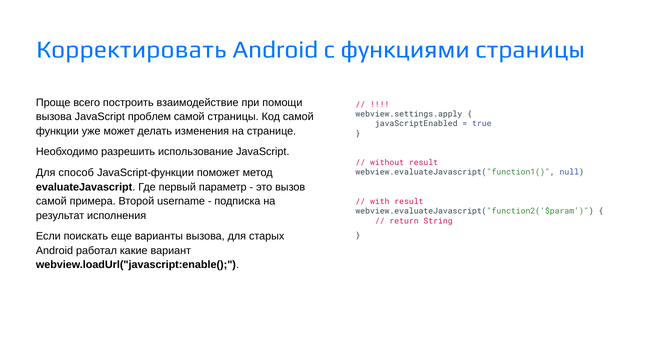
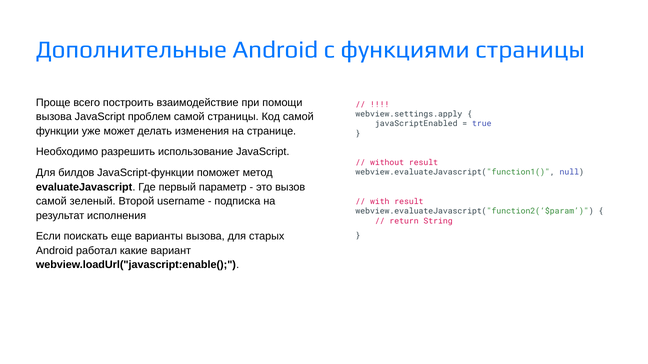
Корректировать: Корректировать -> Дополнительные (131, 50)
способ: способ -> билдов (76, 173)
примера: примера -> зеленый (93, 202)
